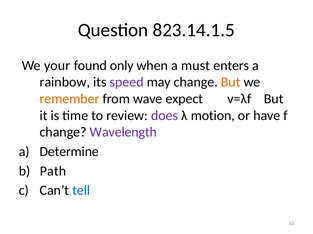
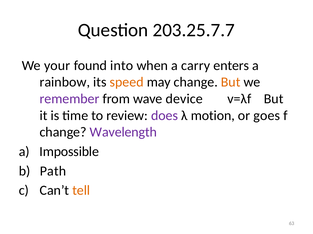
823.14.1.5: 823.14.1.5 -> 203.25.7.7 (194, 30)
only: only -> into (122, 66)
must: must -> carry (196, 66)
speed colour: purple -> orange (127, 82)
remember colour: orange -> purple (70, 99)
expect: expect -> device (184, 99)
have: have -> goes (267, 116)
Determine: Determine -> Impossible (69, 152)
tell colour: blue -> orange (81, 191)
